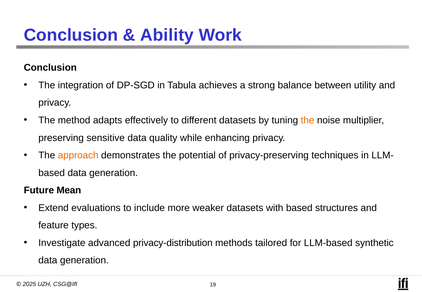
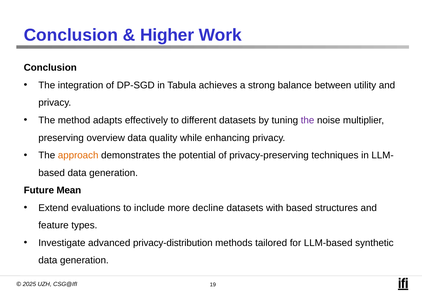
Ability: Ability -> Higher (167, 35)
the colour: orange -> purple (308, 120)
sensitive: sensitive -> overview (106, 138)
weaker: weaker -> decline (208, 208)
